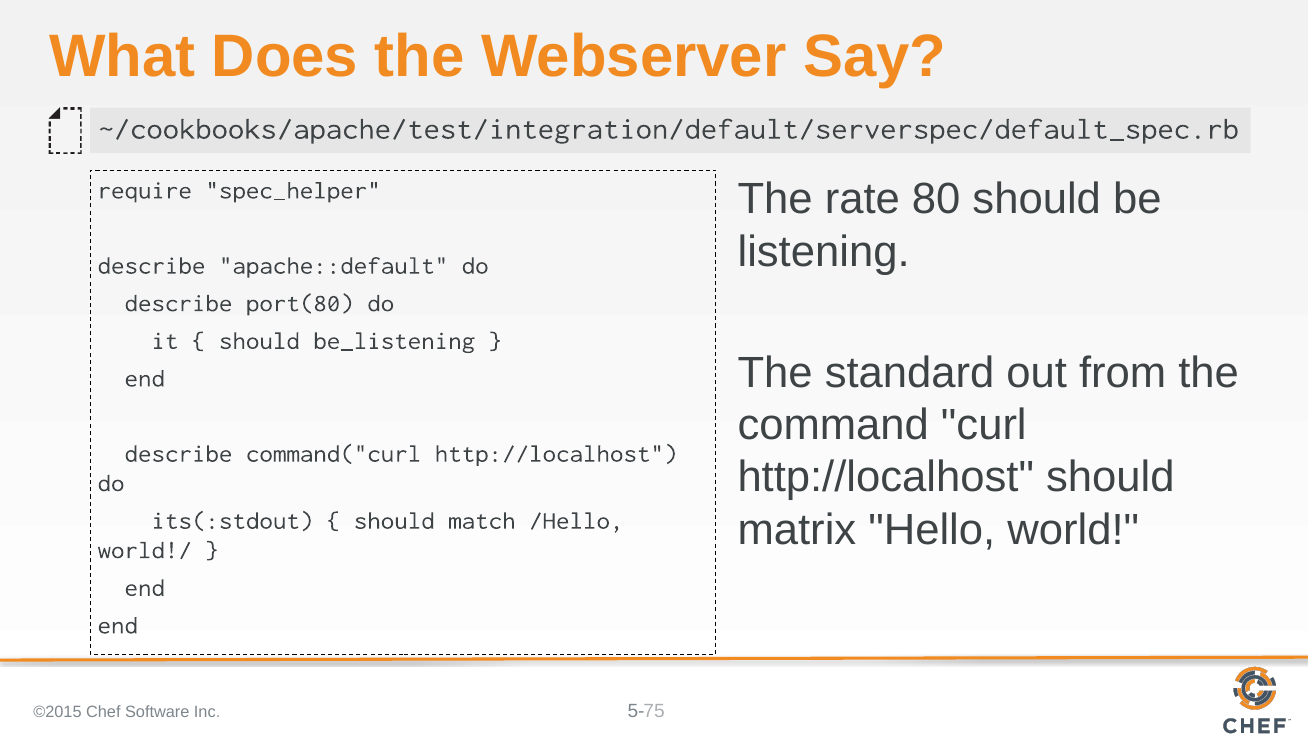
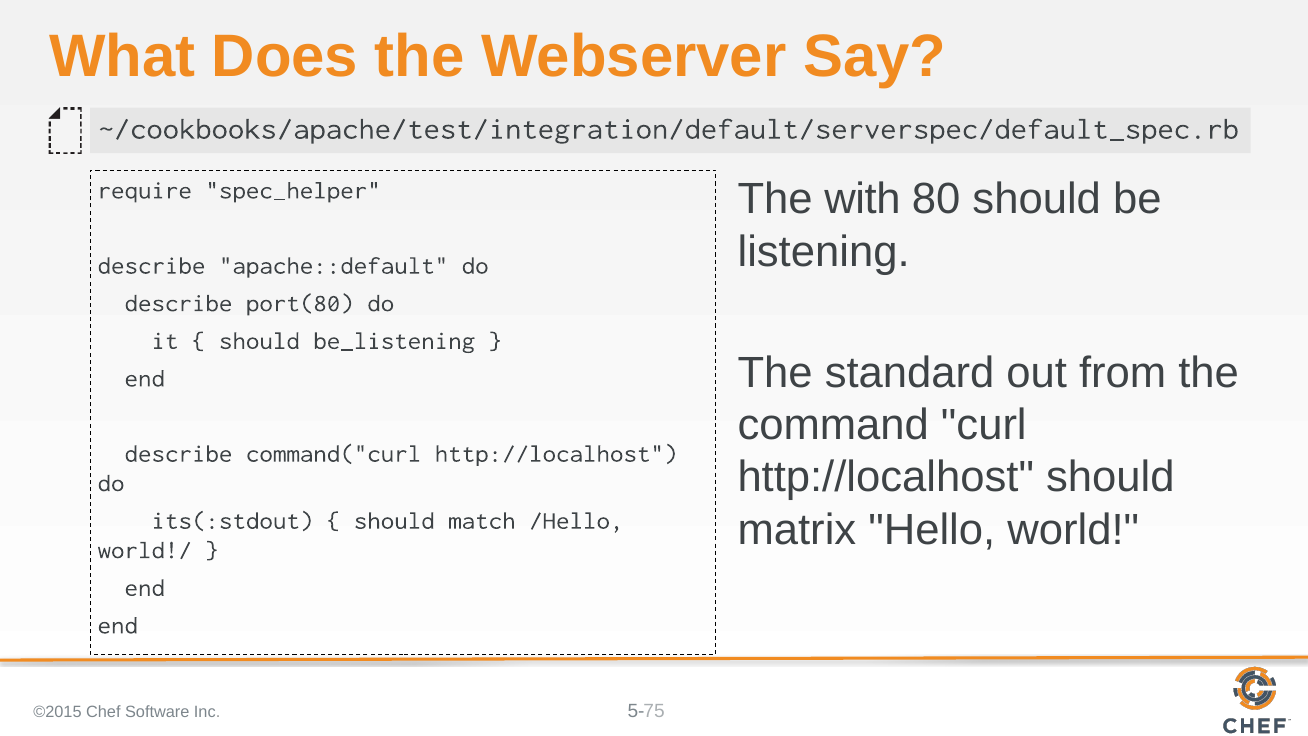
rate: rate -> with (863, 199)
